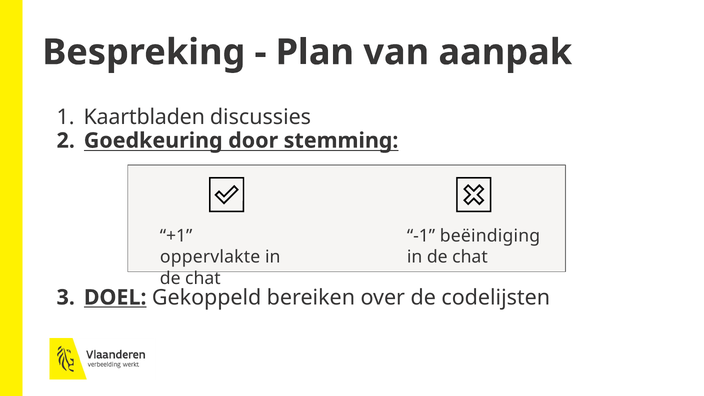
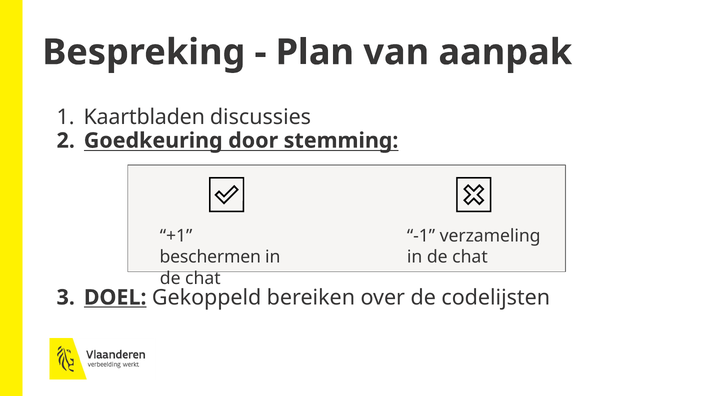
beëindiging: beëindiging -> verzameling (490, 236)
oppervlakte: oppervlakte -> beschermen (210, 257)
